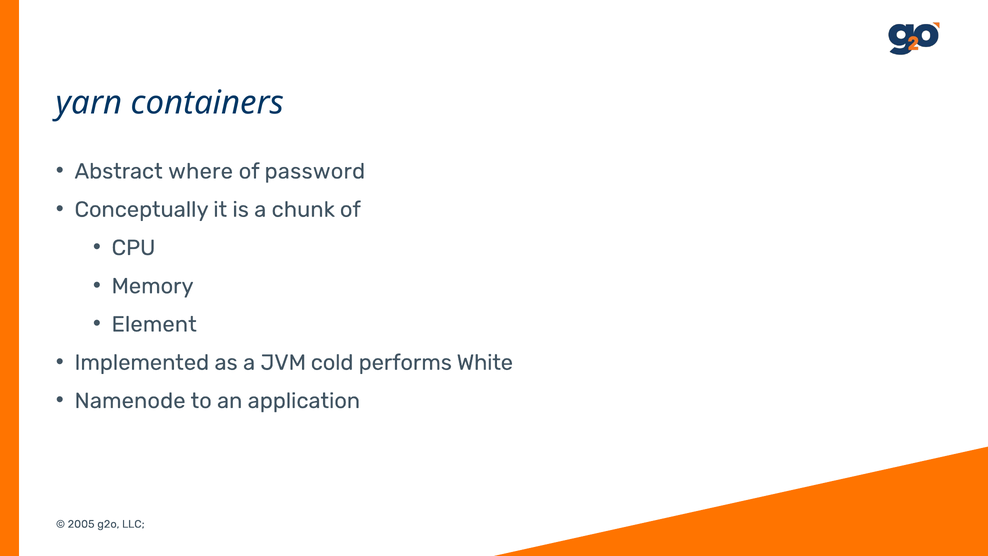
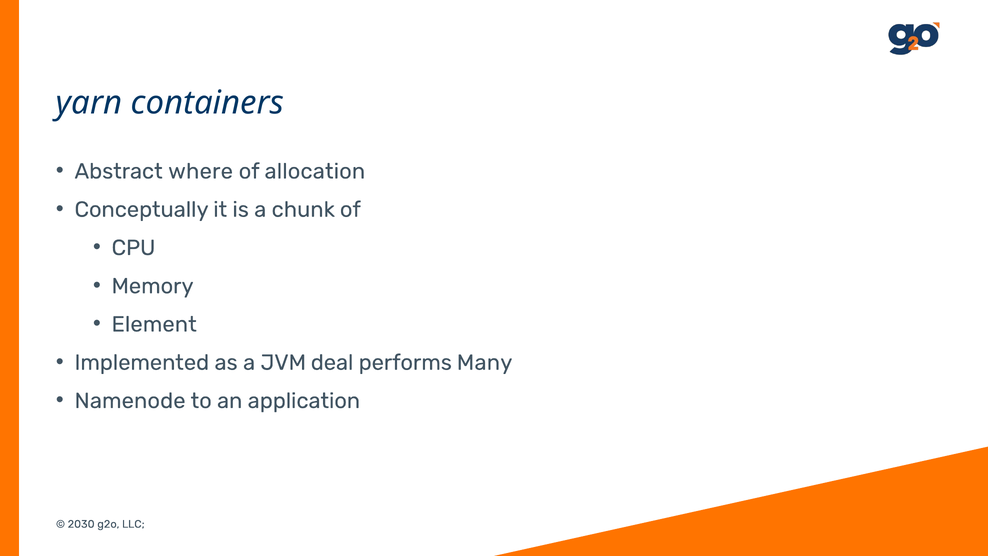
password: password -> allocation (315, 171)
cold: cold -> deal (332, 362)
White: White -> Many (485, 362)
2005: 2005 -> 2030 (81, 524)
